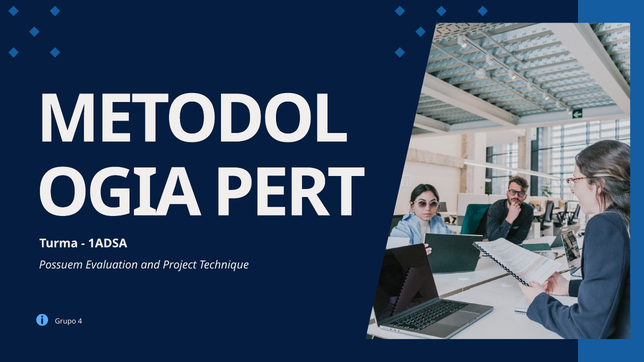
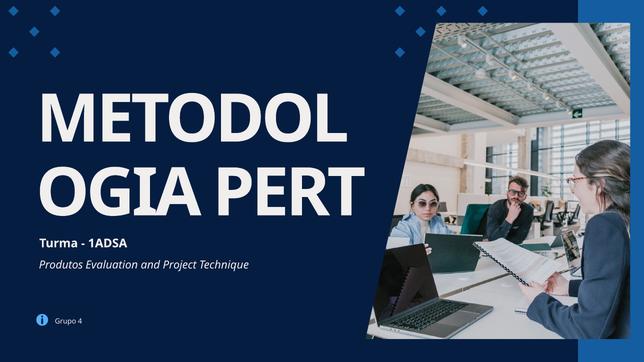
Possuem: Possuem -> Produtos (61, 265)
